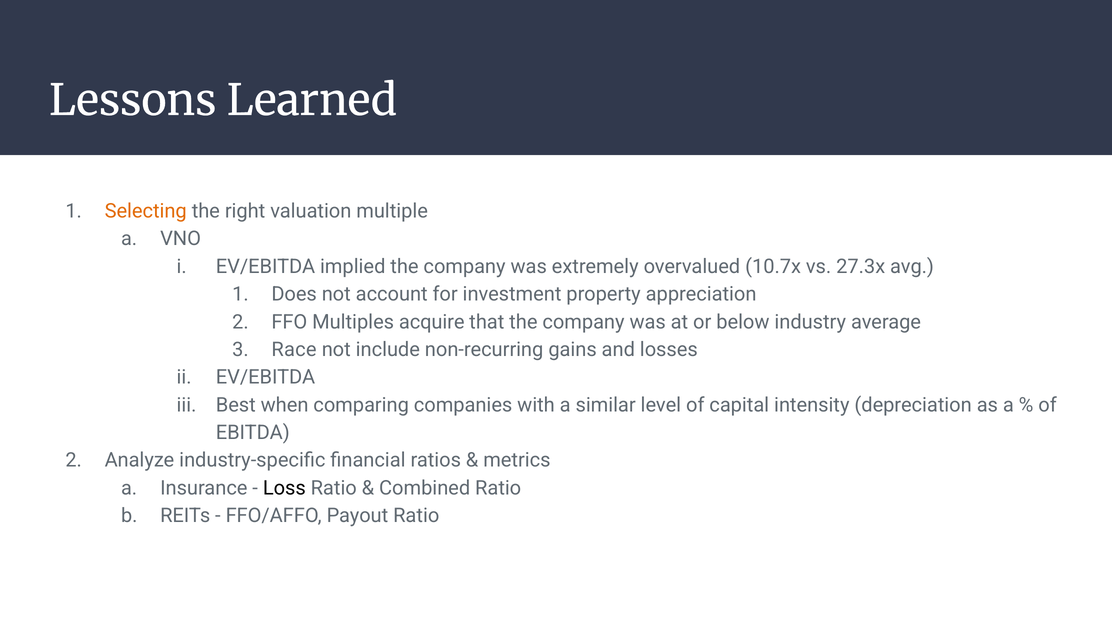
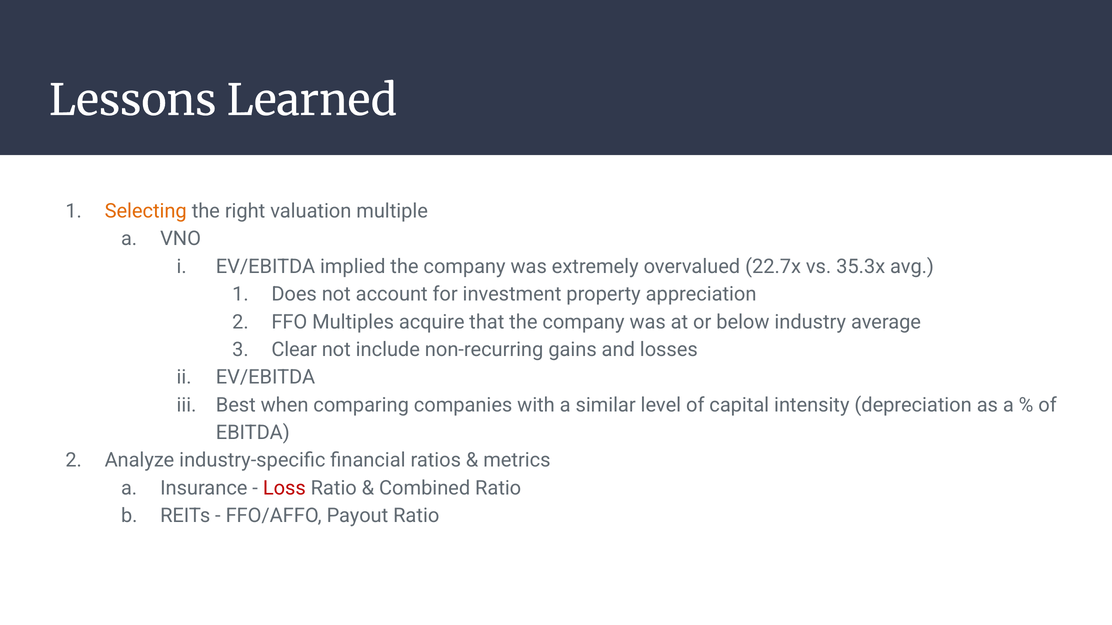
10.7x: 10.7x -> 22.7x (773, 267)
27.3x: 27.3x -> 35.3x (861, 267)
Race: Race -> Clear (294, 350)
Loss colour: black -> red (284, 488)
